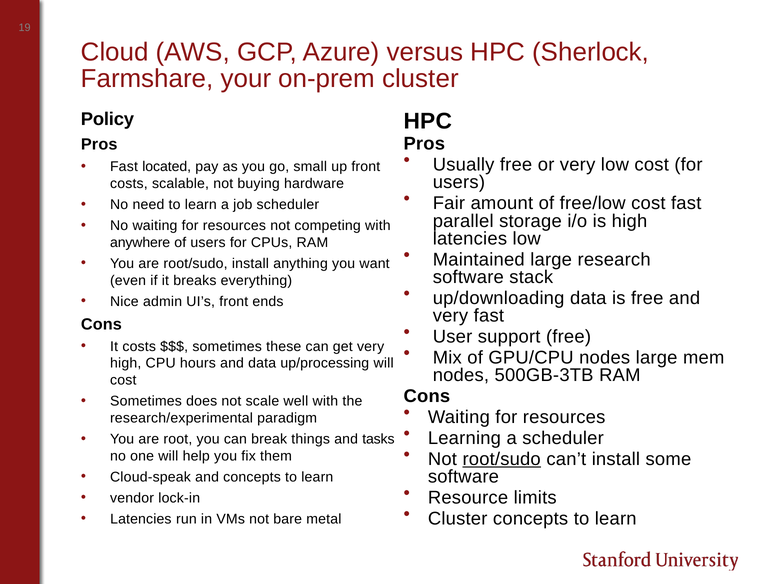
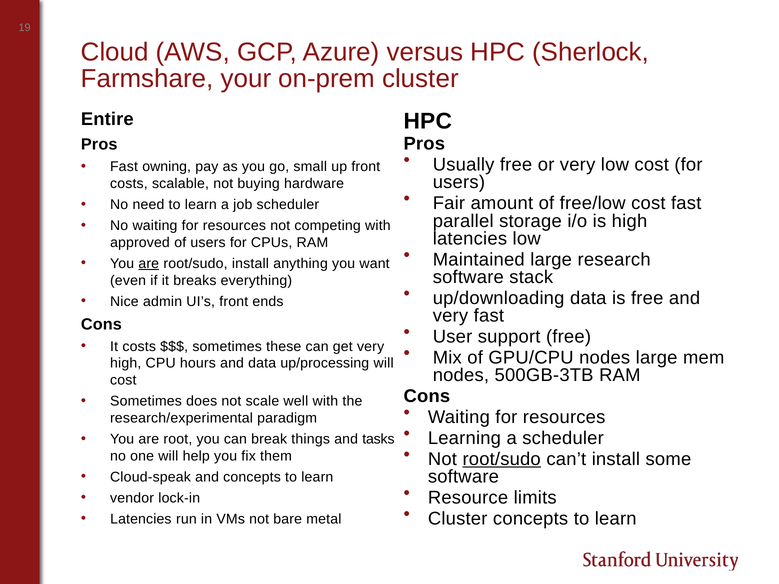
Policy: Policy -> Entire (107, 119)
located: located -> owning (167, 167)
anywhere: anywhere -> approved (140, 243)
are underline: none -> present (149, 264)
